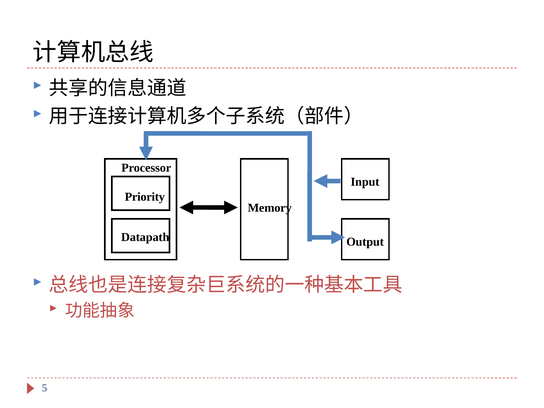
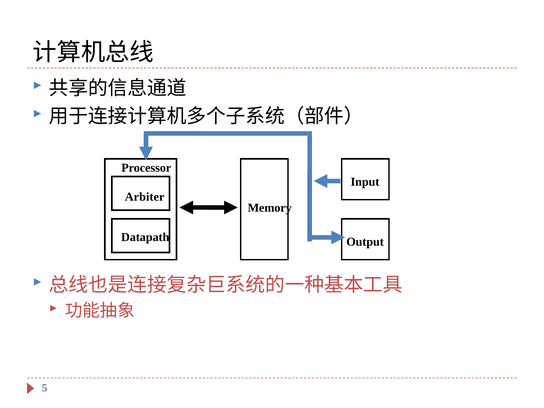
Priority: Priority -> Arbiter (145, 197)
